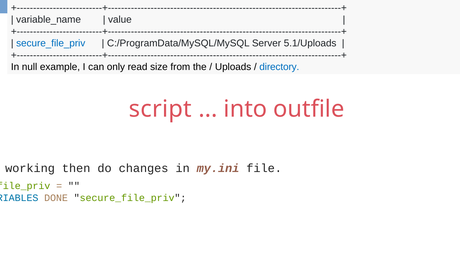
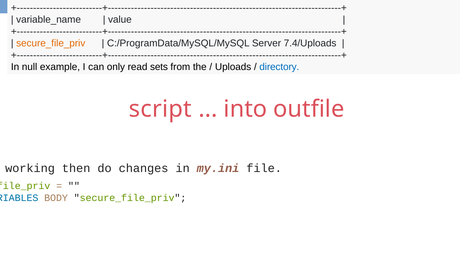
secure_file_priv colour: blue -> orange (51, 43)
5.1/Uploads: 5.1/Uploads -> 7.4/Uploads (310, 43)
size: size -> sets (159, 67)
DONE: DONE -> BODY (56, 198)
